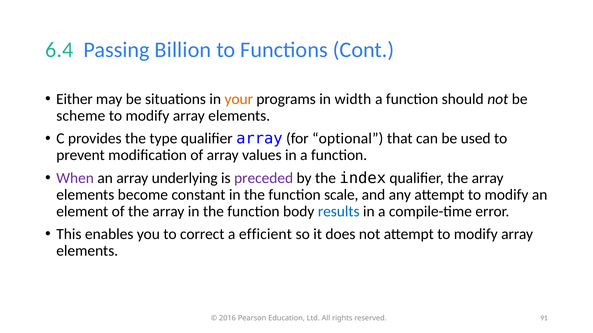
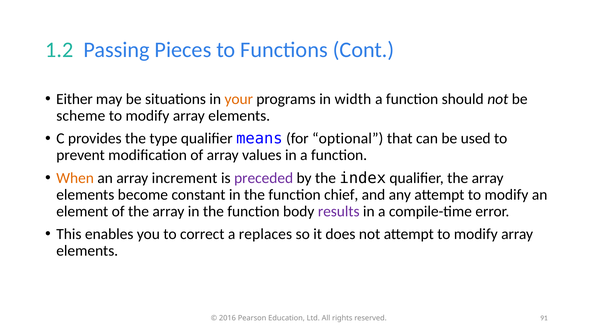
6.4: 6.4 -> 1.2 (59, 50)
Billion: Billion -> Pieces (183, 50)
qualifier array: array -> means (259, 139)
When colour: purple -> orange (75, 178)
underlying: underlying -> increment (185, 178)
scale: scale -> chief (341, 195)
results colour: blue -> purple (339, 212)
efficient: efficient -> replaces (265, 234)
